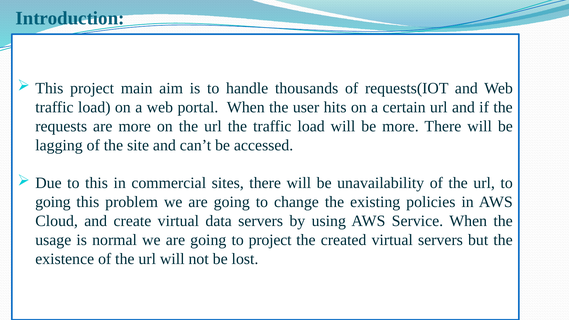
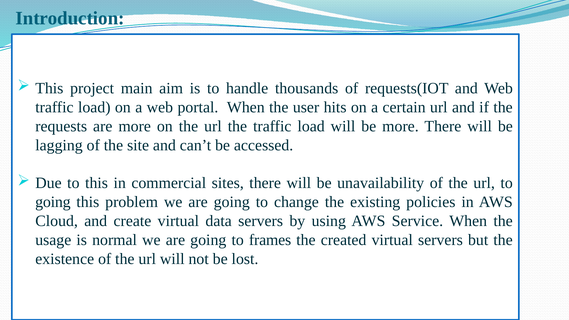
to project: project -> frames (270, 240)
